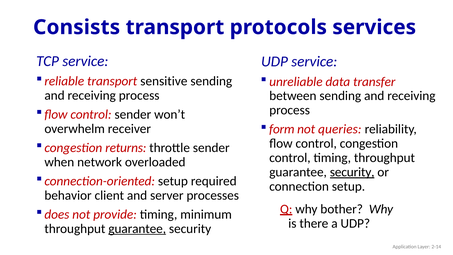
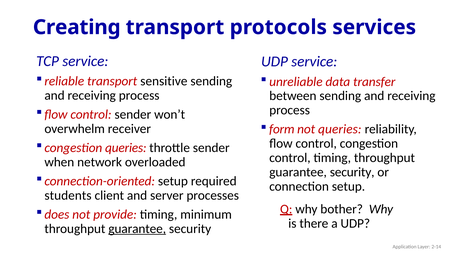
Consists: Consists -> Creating (77, 27)
congestion returns: returns -> queries (126, 148)
security underline: present -> none (352, 172)
behavior: behavior -> students (68, 195)
